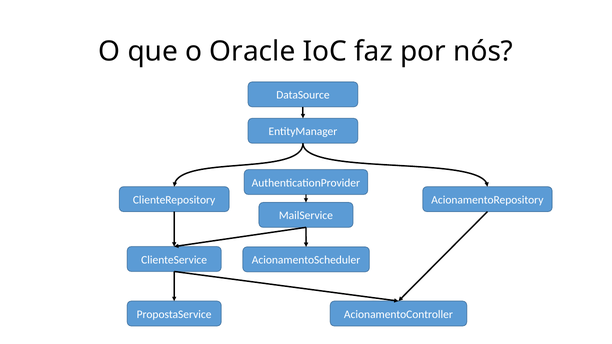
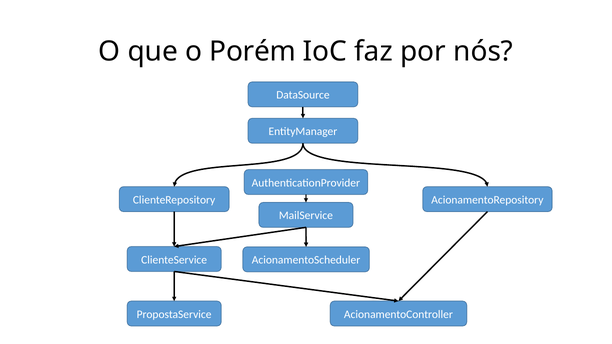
Oracle: Oracle -> Porém (253, 51)
